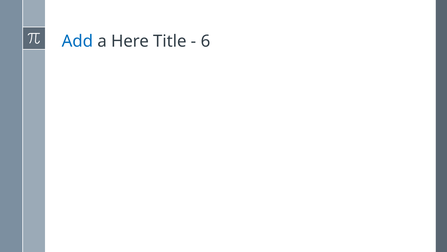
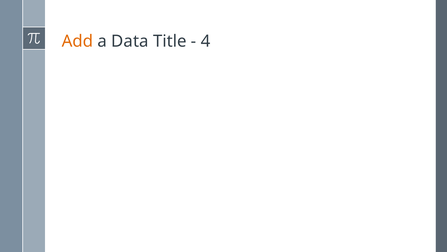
Add colour: blue -> orange (77, 41)
Here: Here -> Data (130, 41)
6: 6 -> 4 (206, 41)
